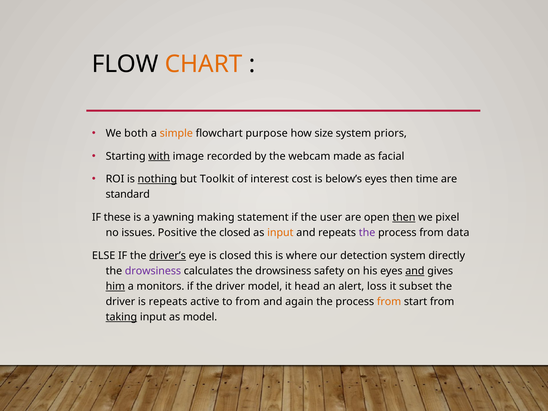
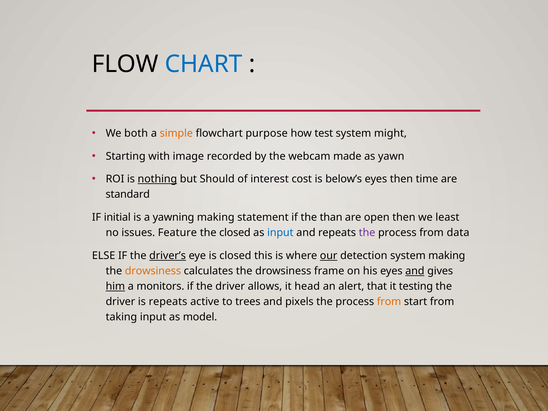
CHART colour: orange -> blue (204, 64)
size: size -> test (324, 133)
priors: priors -> might (390, 133)
with underline: present -> none (159, 156)
facial: facial -> yawn (391, 156)
Toolkit: Toolkit -> Should (217, 179)
these: these -> initial (117, 217)
user: user -> than (331, 217)
then underline: present -> none (404, 217)
pixel: pixel -> least (447, 217)
Positive: Positive -> Feature (177, 233)
input colour: orange -> blue (280, 233)
our underline: none -> present (329, 256)
system directly: directly -> making (447, 256)
drowsiness colour: purple -> orange (153, 271)
safety: safety -> frame (329, 271)
driver model: model -> allows (265, 286)
loss: loss -> that (377, 286)
subset: subset -> testing (416, 286)
to from: from -> trees (248, 302)
again: again -> pixels (299, 302)
taking underline: present -> none (121, 317)
